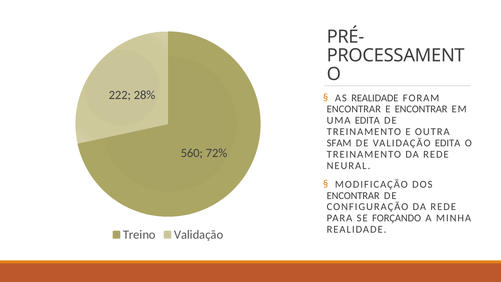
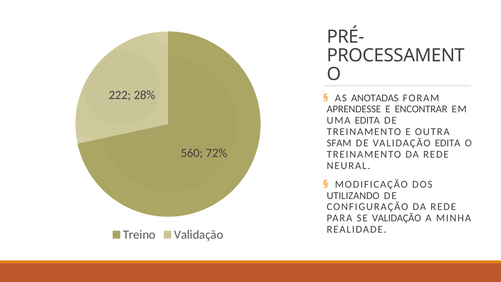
AS REALIDADE: REALIDADE -> ANOTADAS (375, 98)
ENCONTRAR: ENCONTRAR -> APRENDESSE (354, 109)
ENCONTRAR: ENCONTRAR -> UTILIZANDO (353, 195)
SE FORÇANDO: FORÇANDO -> VALIDAÇÃO (397, 218)
